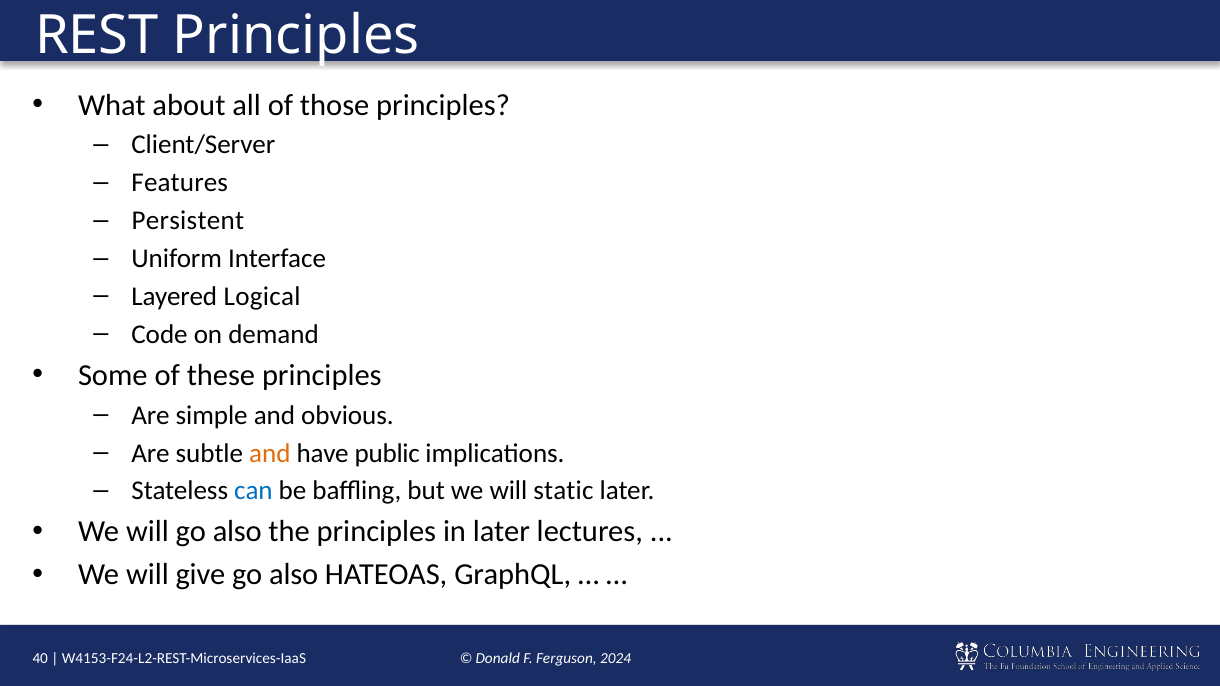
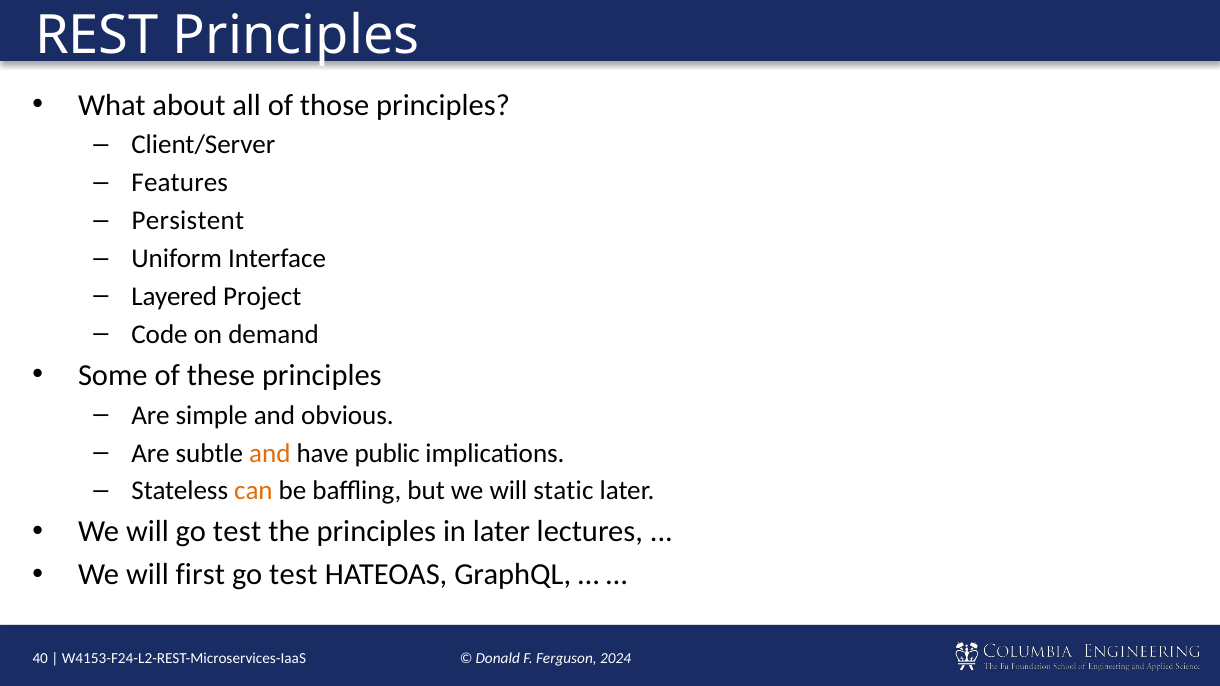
Logical: Logical -> Project (262, 297)
can colour: blue -> orange (253, 491)
will go also: also -> test (237, 532)
give: give -> first (200, 575)
also: also -> test (293, 575)
